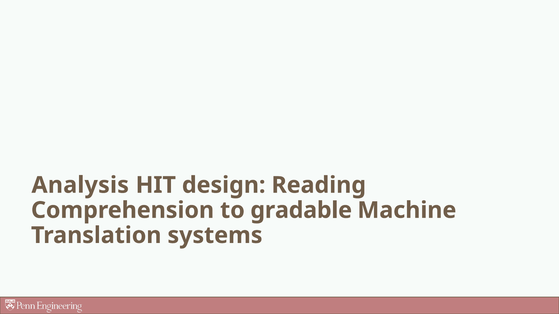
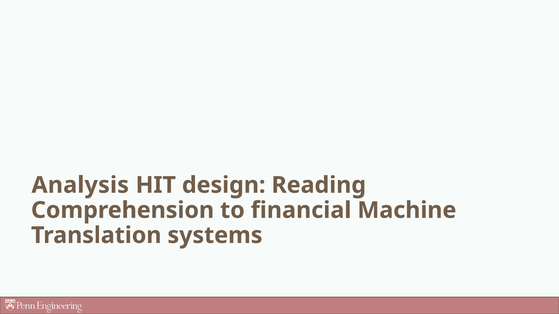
gradable: gradable -> financial (301, 210)
